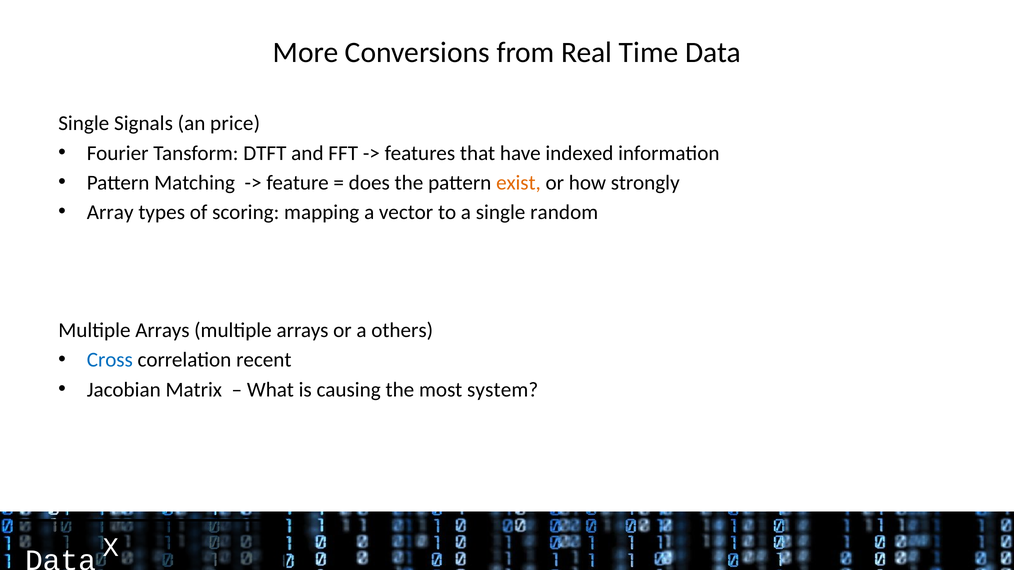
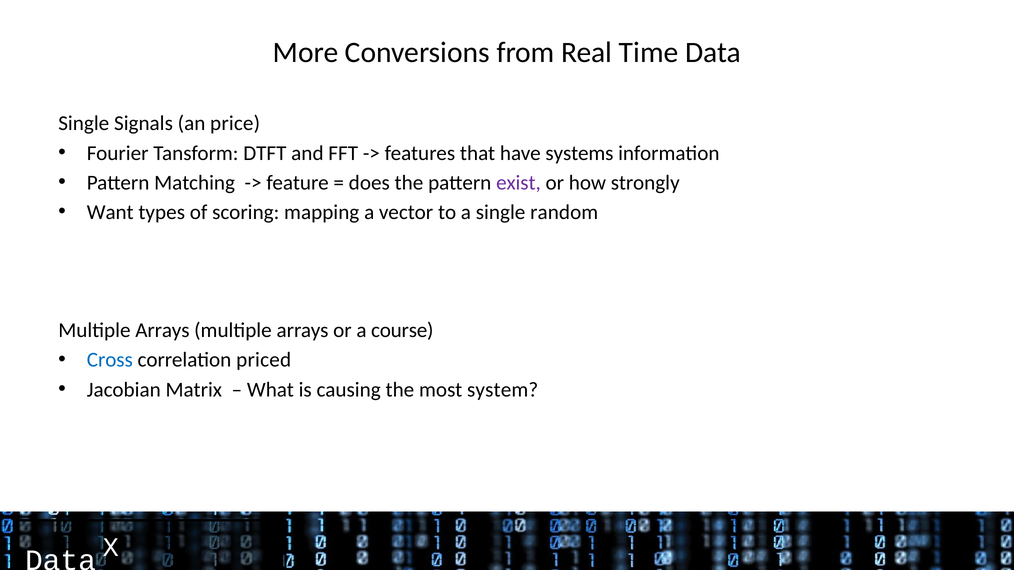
indexed: indexed -> systems (579, 153)
exist colour: orange -> purple (518, 183)
Array: Array -> Want (110, 212)
others: others -> course (402, 331)
recent: recent -> priced (264, 360)
